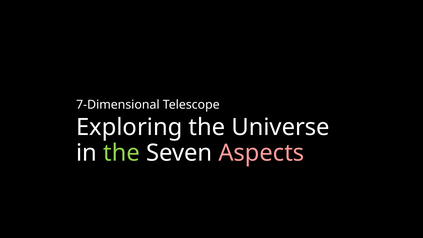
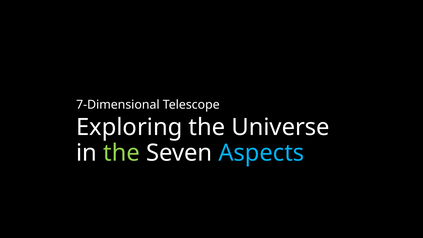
Aspects colour: pink -> light blue (261, 153)
